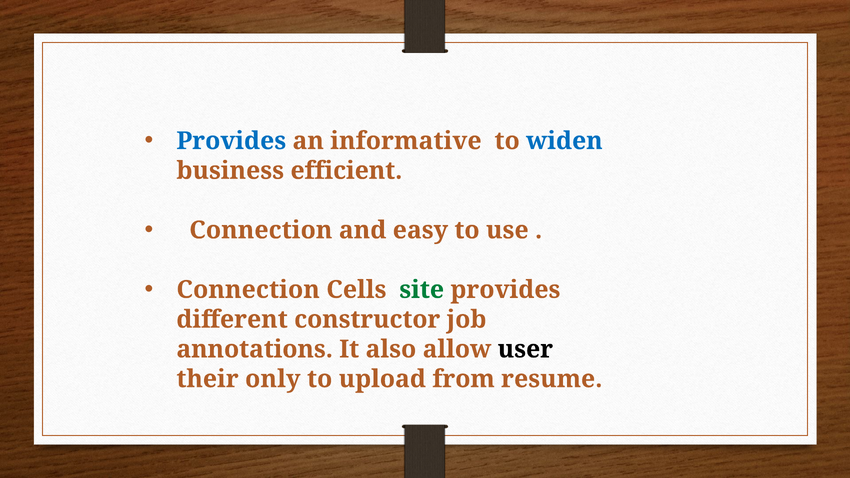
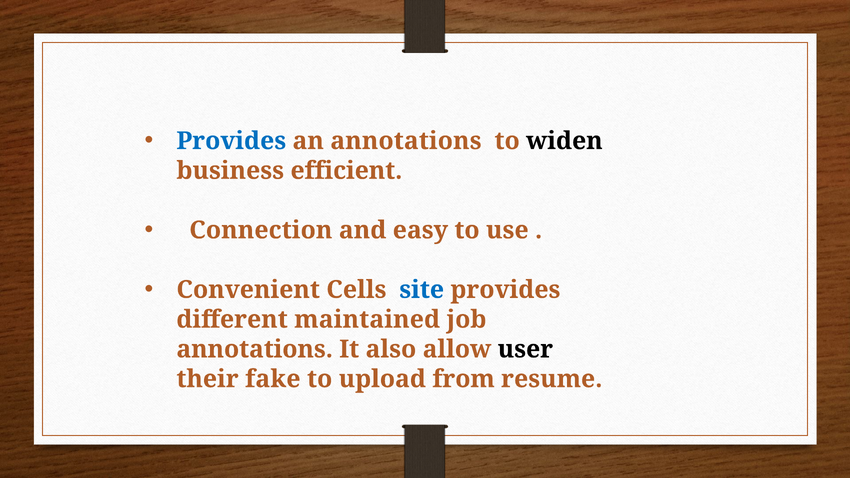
an informative: informative -> annotations (406, 141)
widen colour: blue -> black (564, 141)
Connection: Connection -> Convenient (248, 290)
site colour: green -> blue (422, 290)
constructor: constructor -> maintained (367, 320)
only: only -> fake (273, 379)
